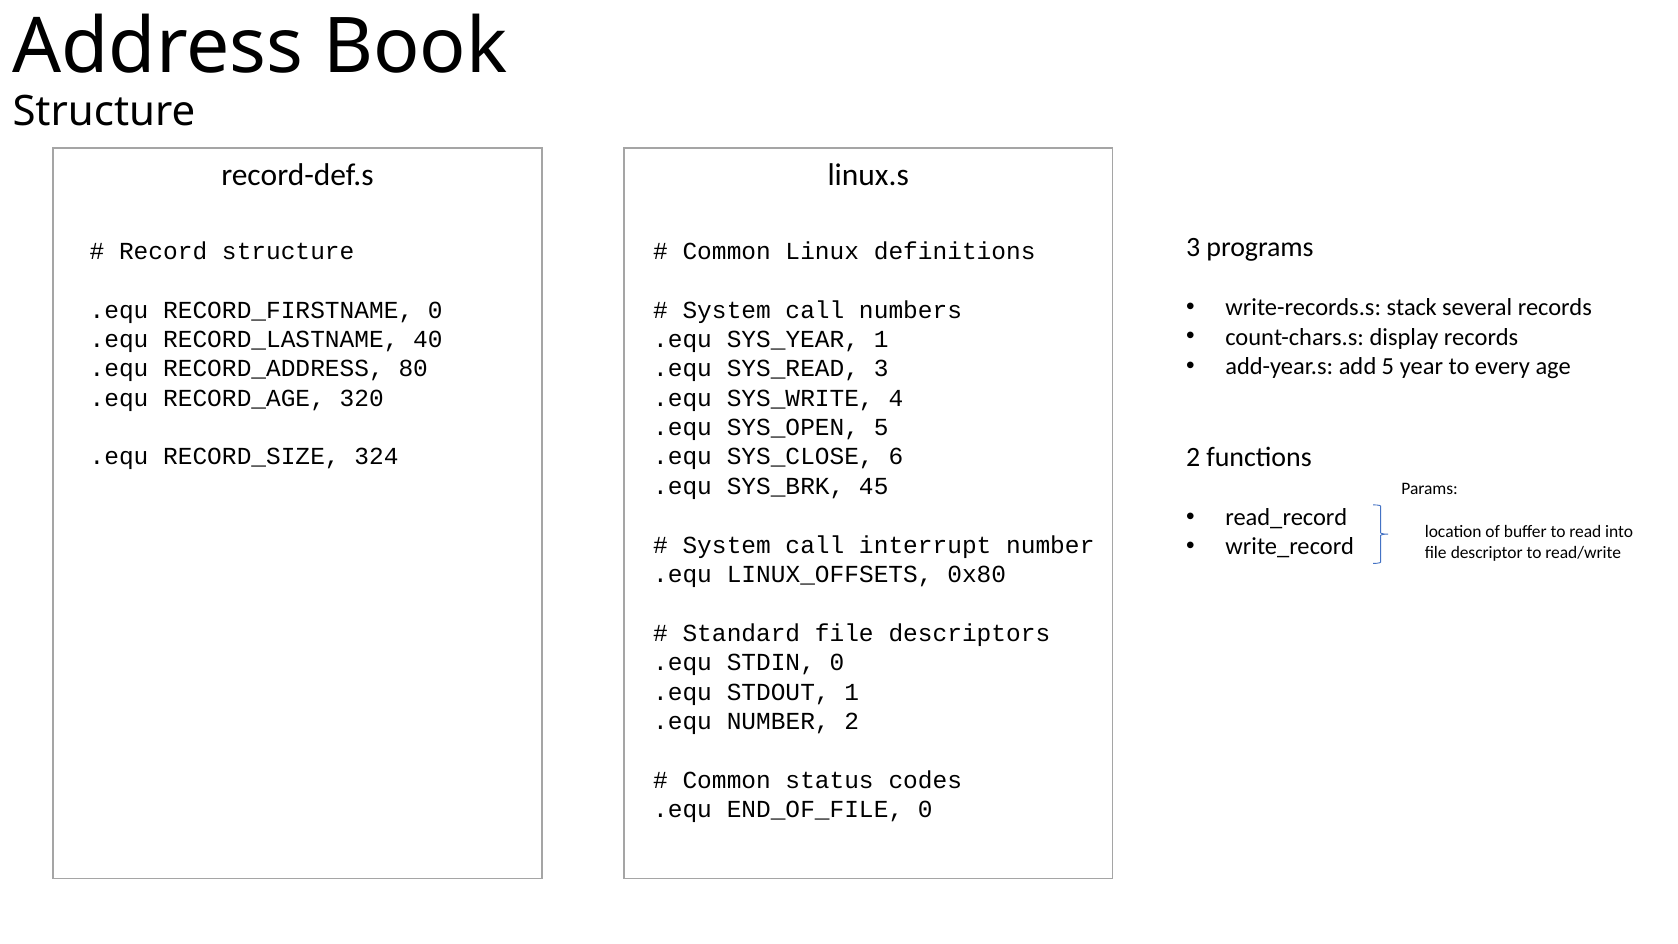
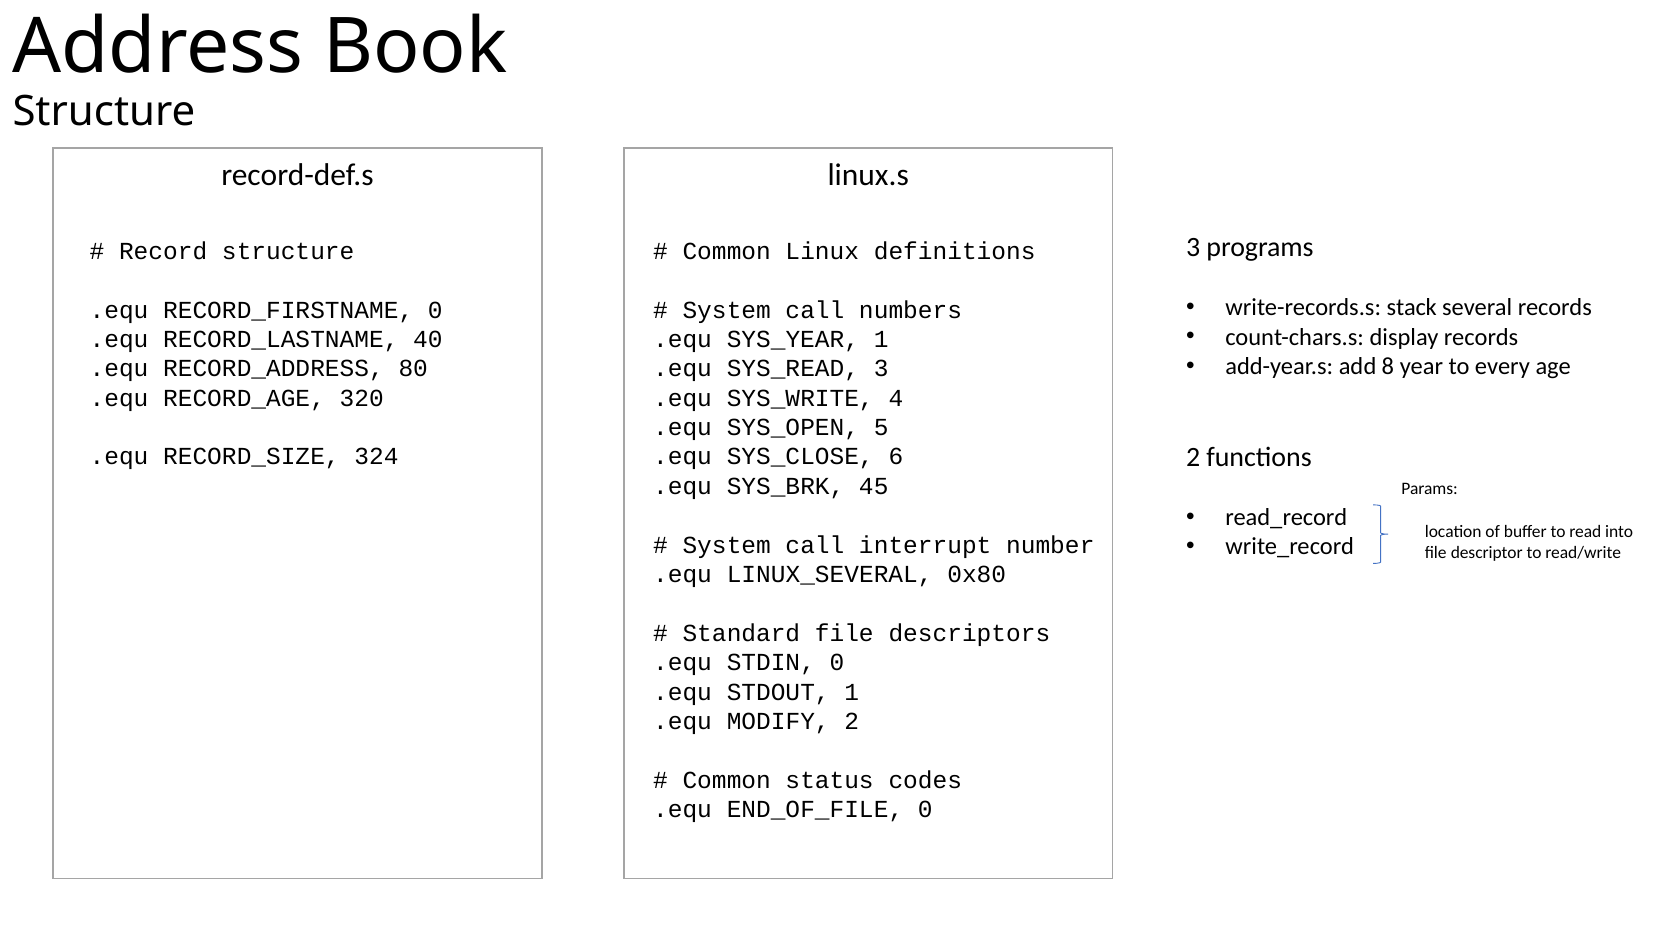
add 5: 5 -> 8 (1388, 366)
LINUX_OFFSETS: LINUX_OFFSETS -> LINUX_SEVERAL (830, 574)
.equ NUMBER: NUMBER -> MODIFY (778, 721)
